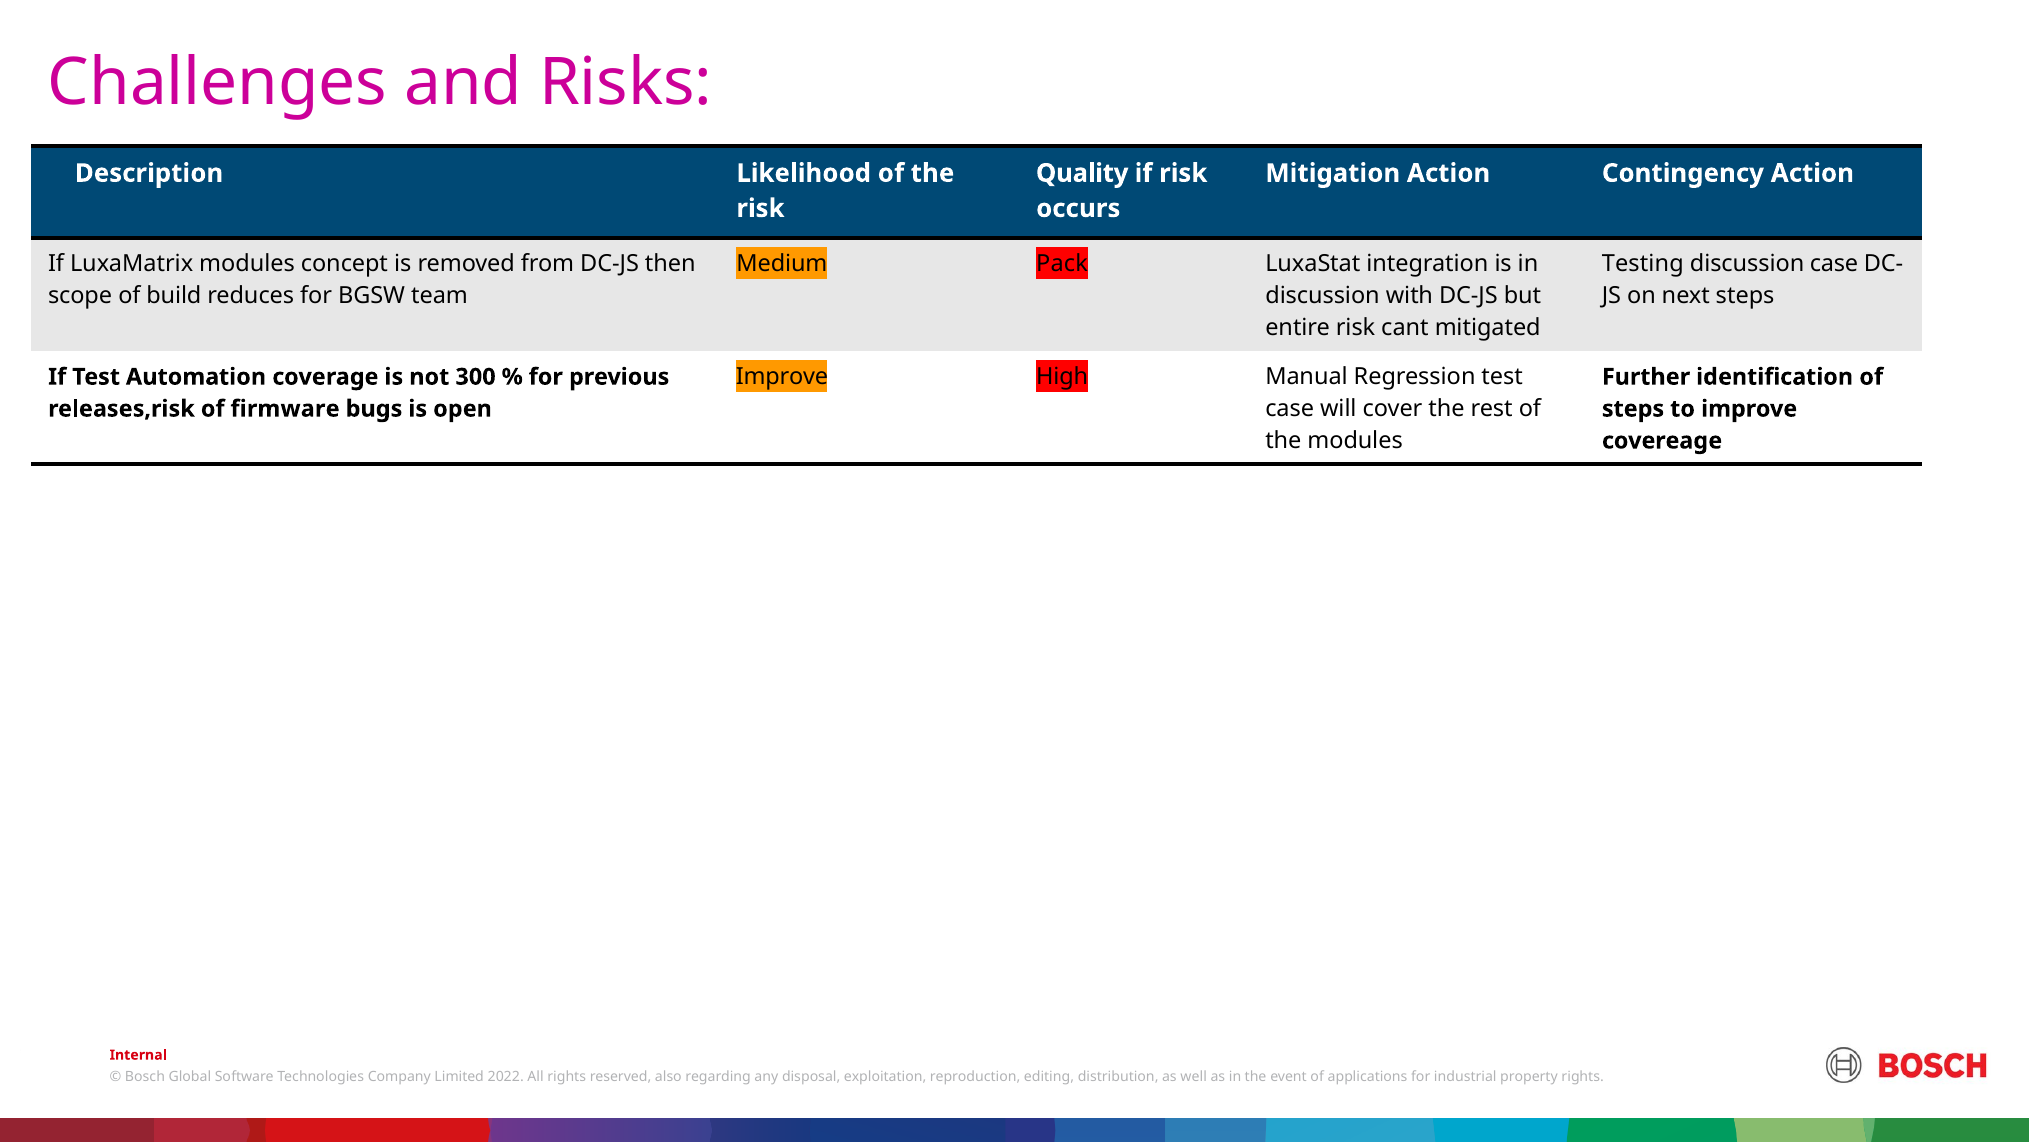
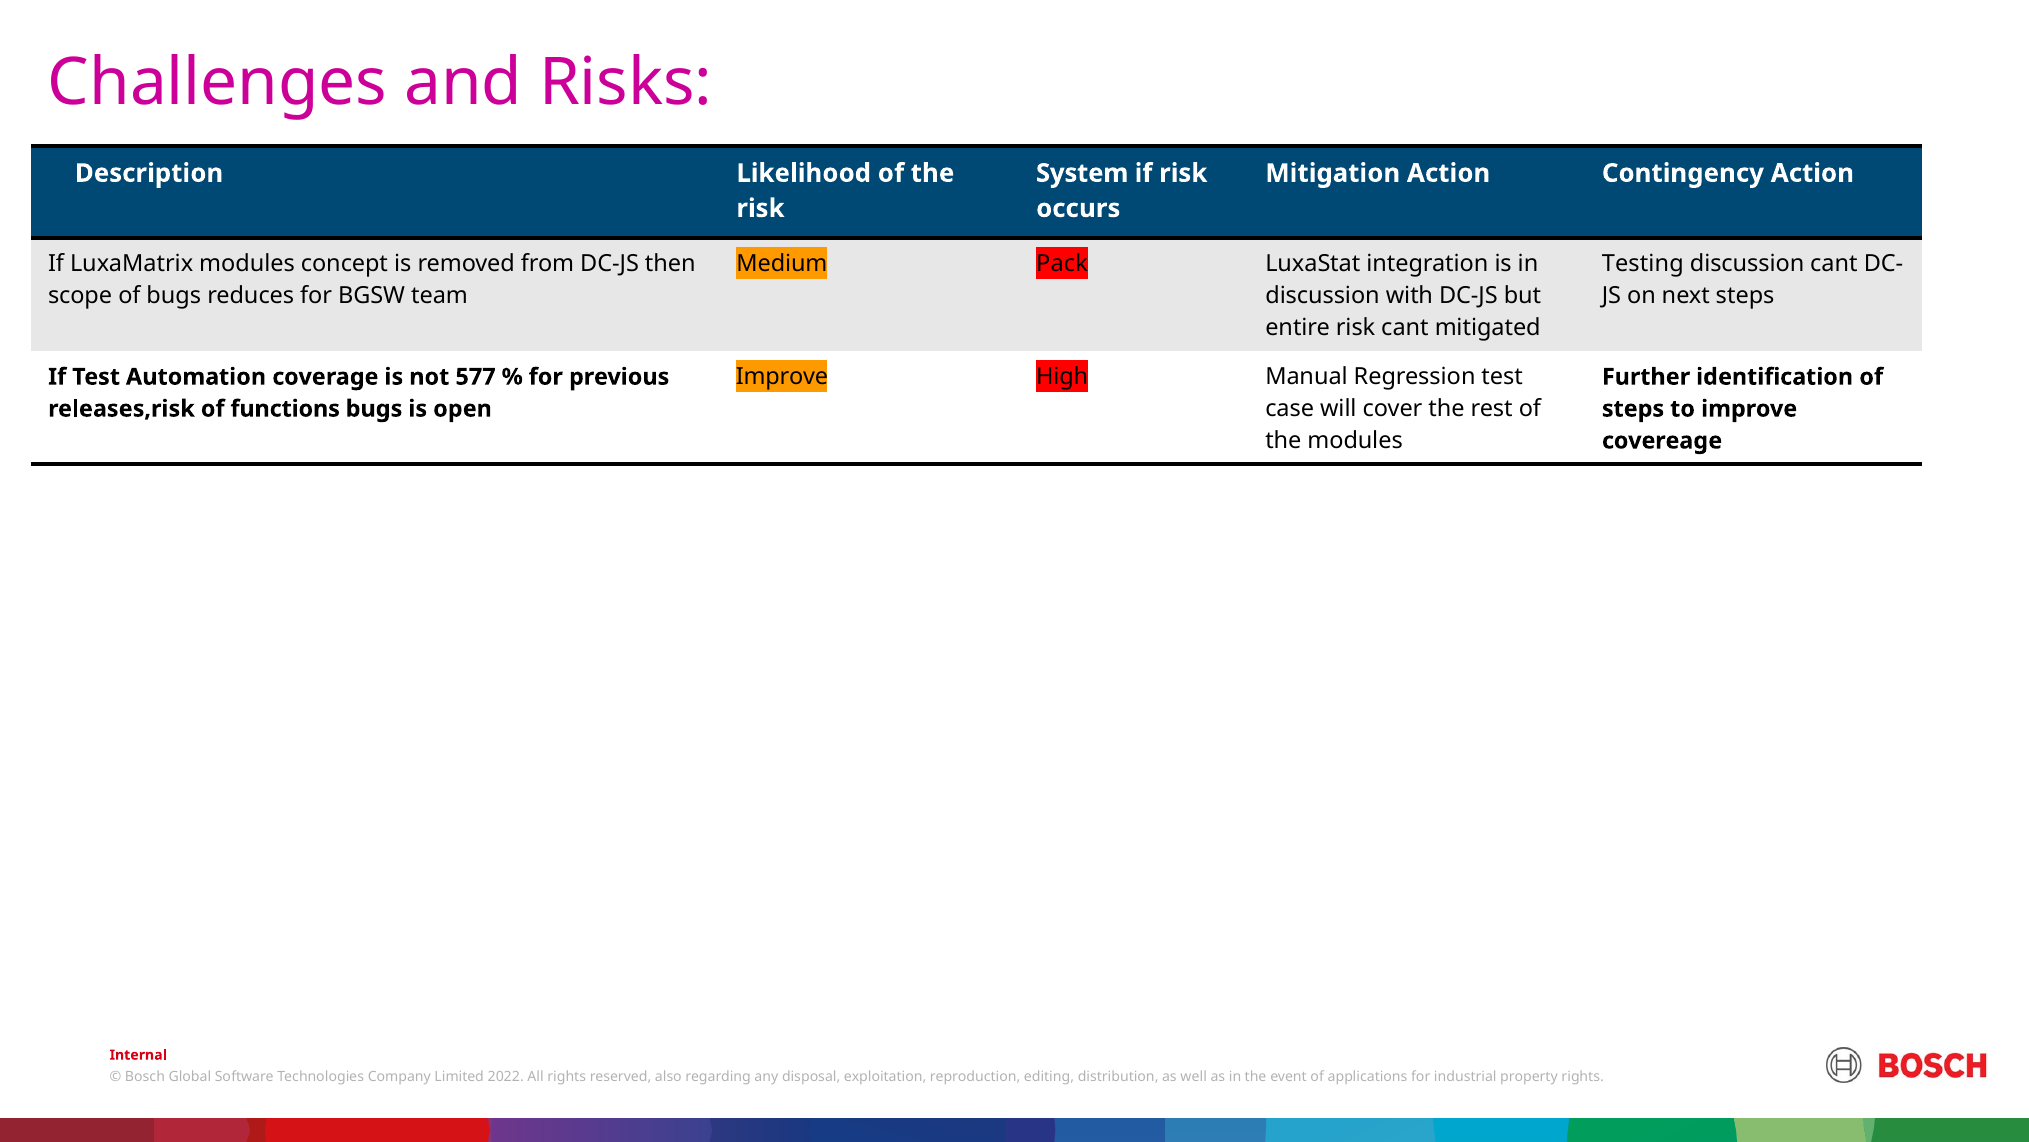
Quality: Quality -> System (1082, 173)
discussion case: case -> cant (1834, 264)
of build: build -> bugs (174, 296)
300: 300 -> 577 (476, 377)
firmware: firmware -> functions (285, 409)
